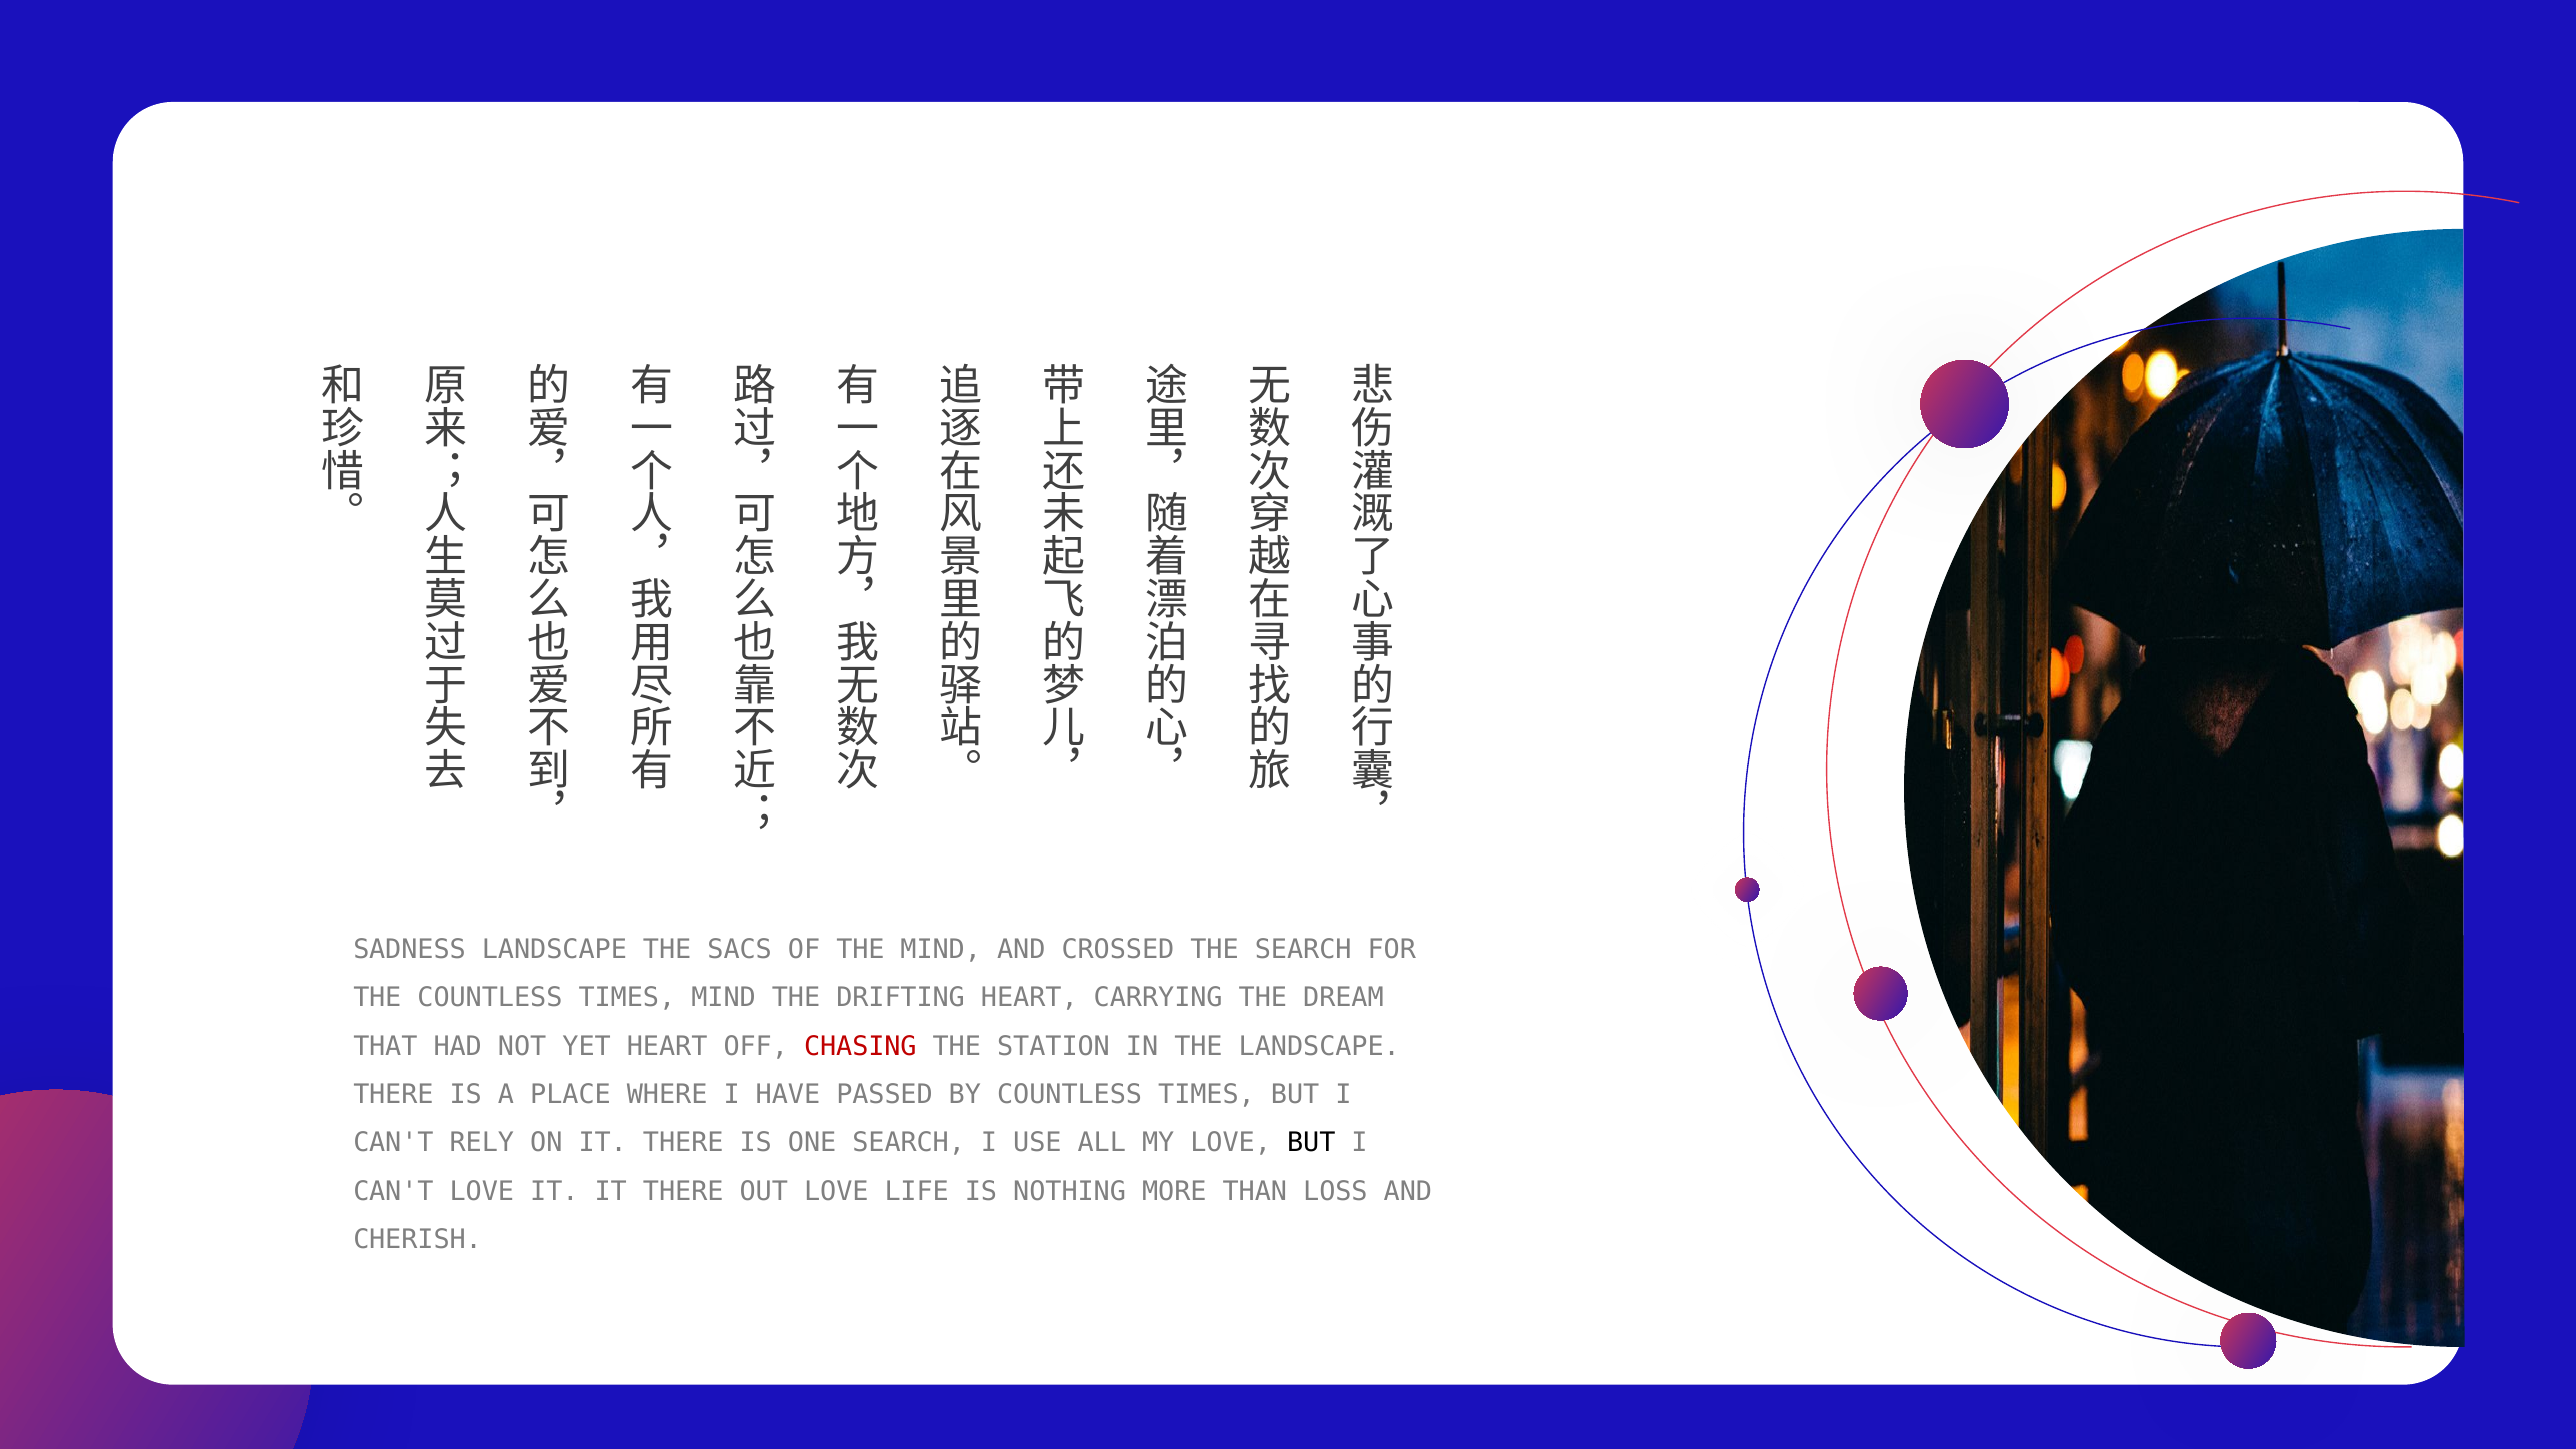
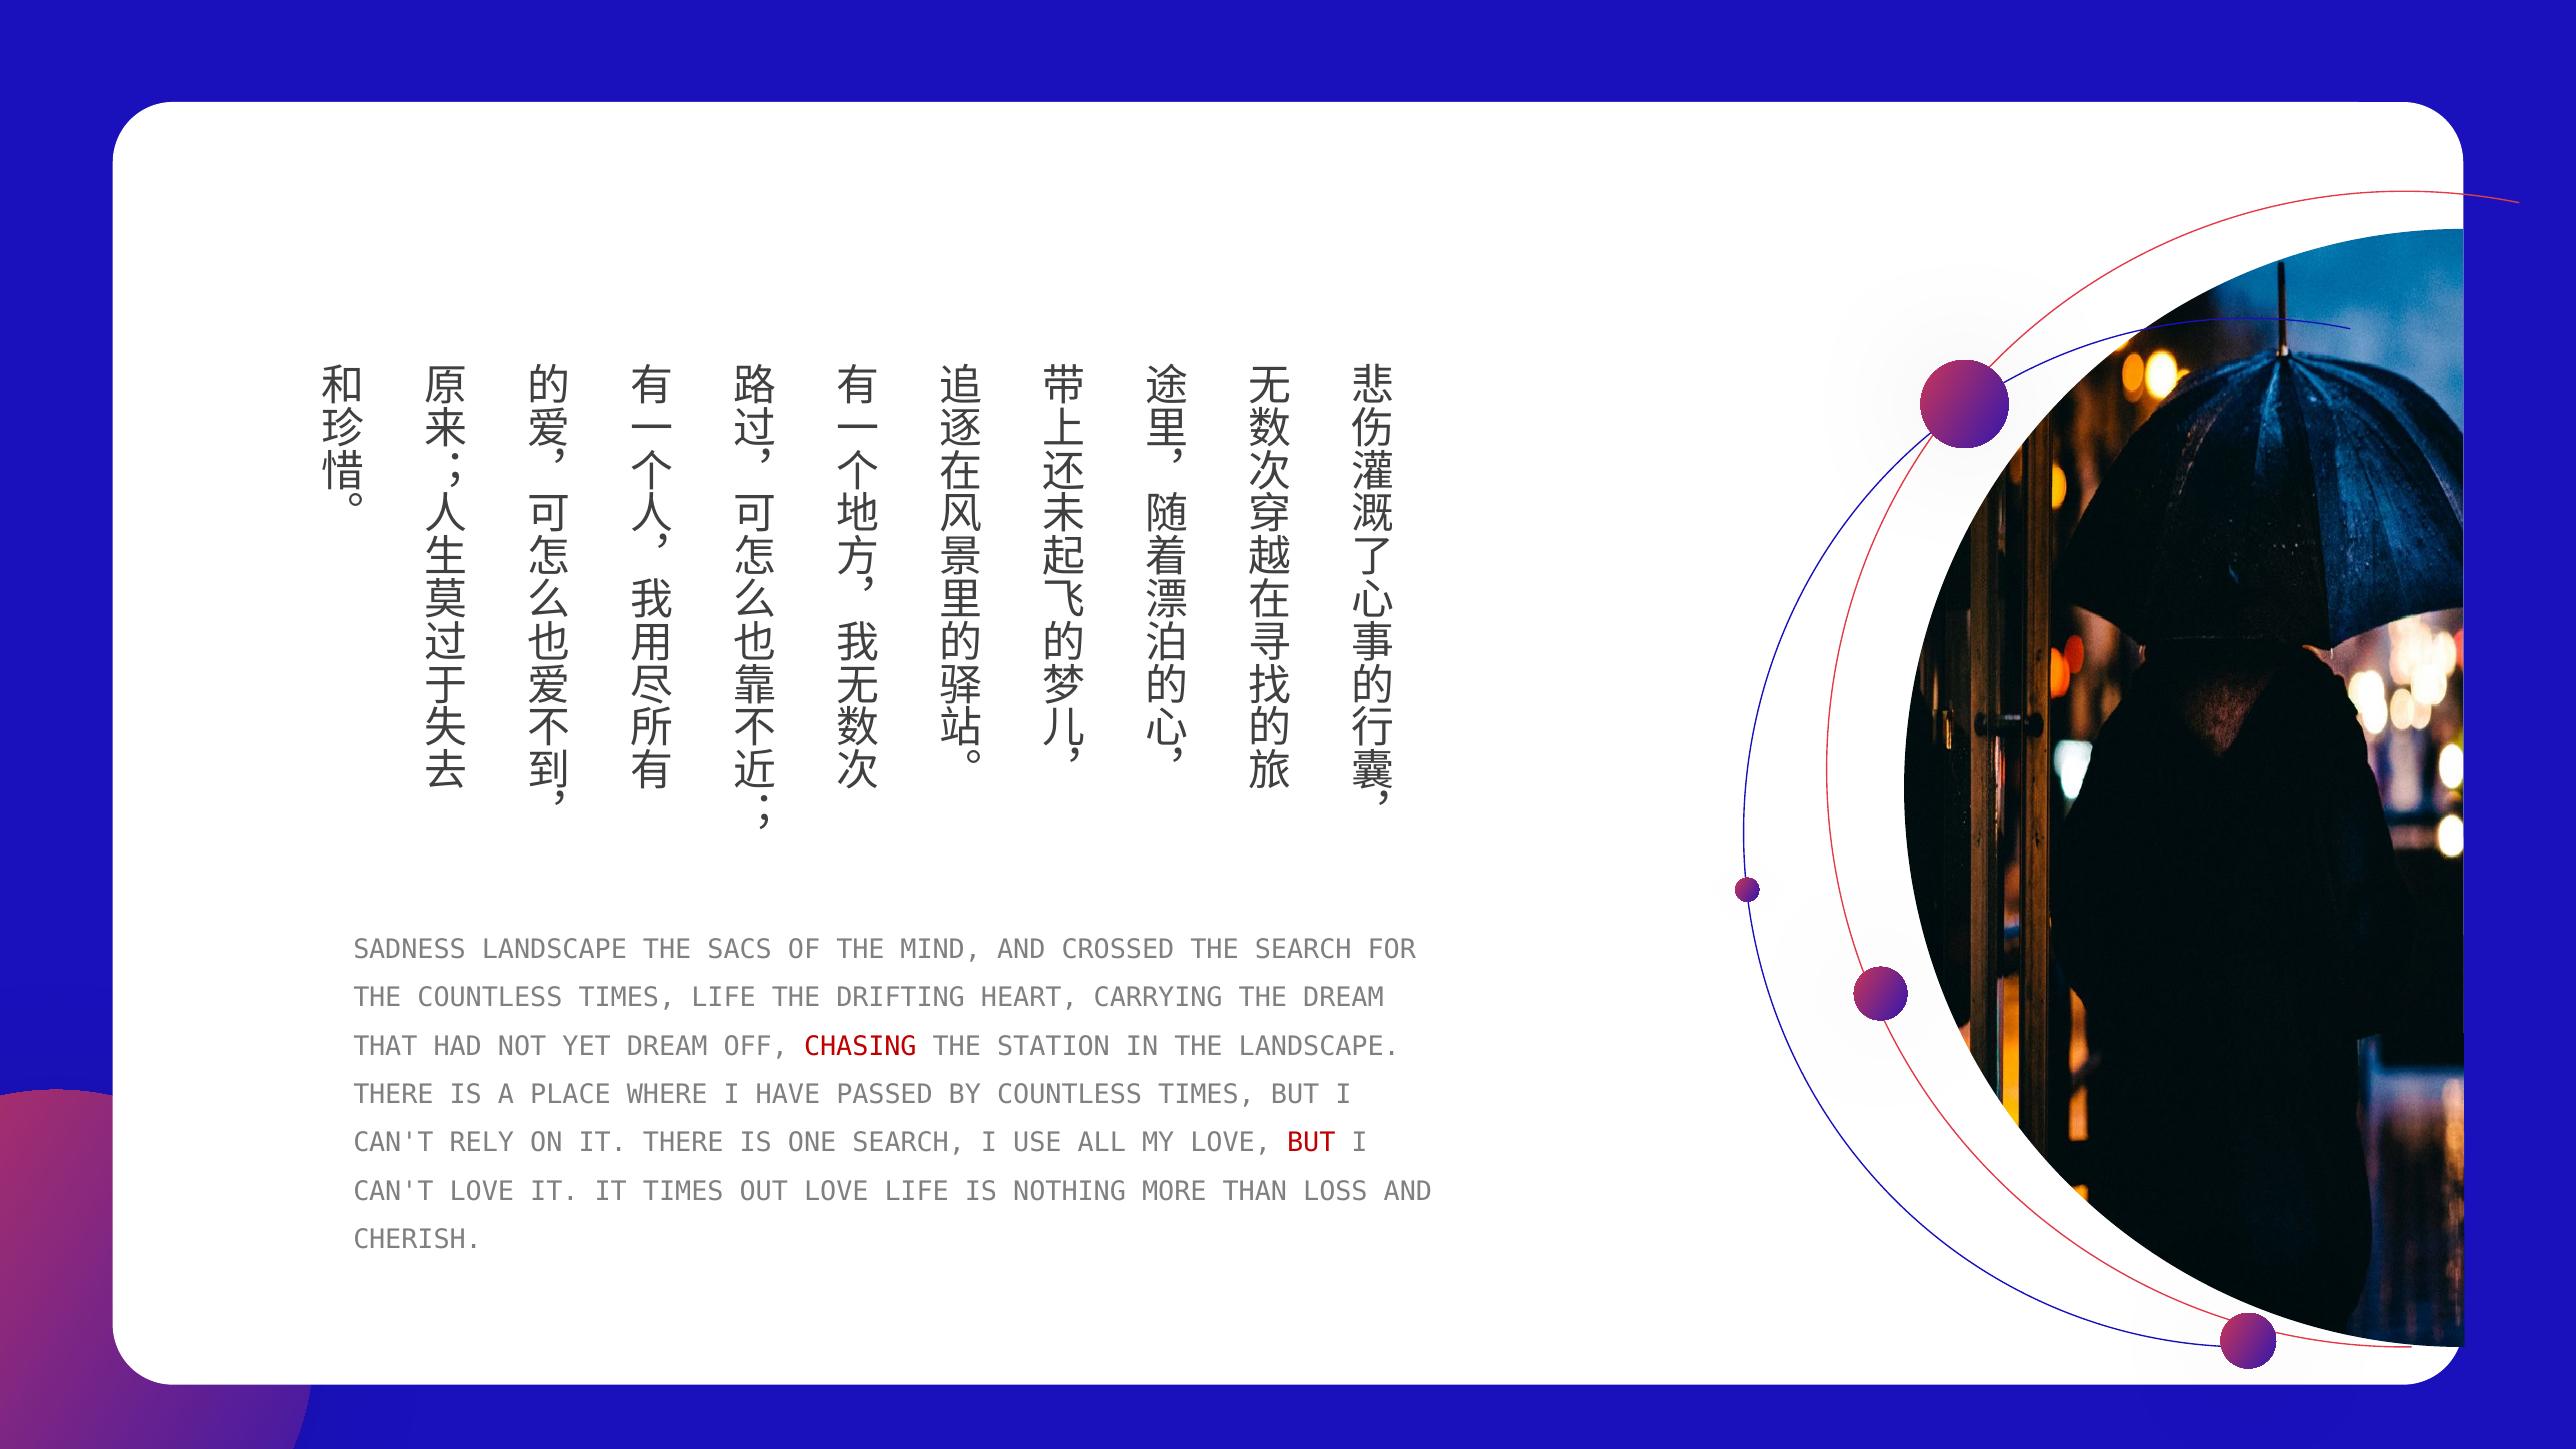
TIMES MIND: MIND -> LIFE (724, 998)
YET HEART: HEART -> DREAM (667, 1046)
BUT colour: black -> red (1311, 1143)
IT IT THERE: THERE -> TIMES (683, 1191)
